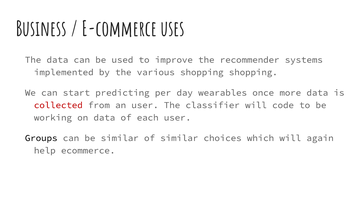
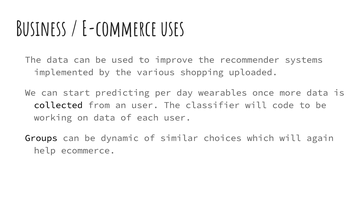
shopping shopping: shopping -> uploaded (253, 72)
collected colour: red -> black (58, 105)
be similar: similar -> dynamic (120, 138)
